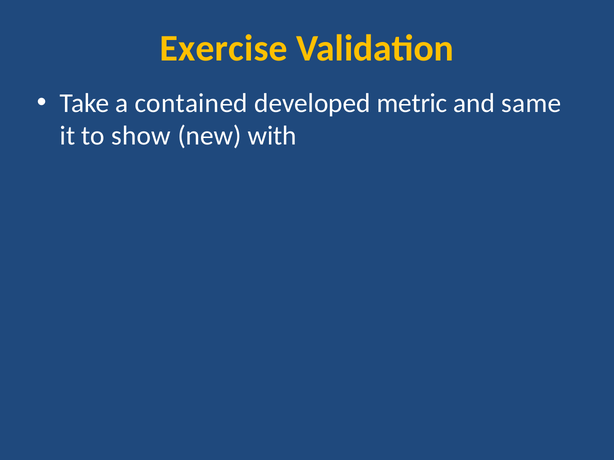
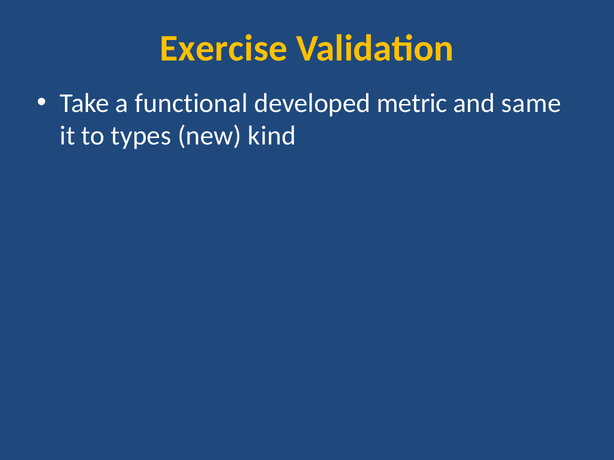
contained: contained -> functional (191, 103)
show: show -> types (141, 136)
with: with -> kind (272, 136)
